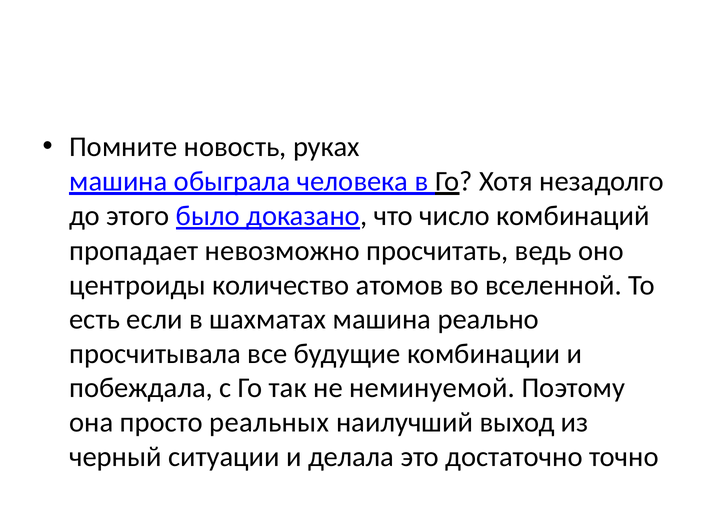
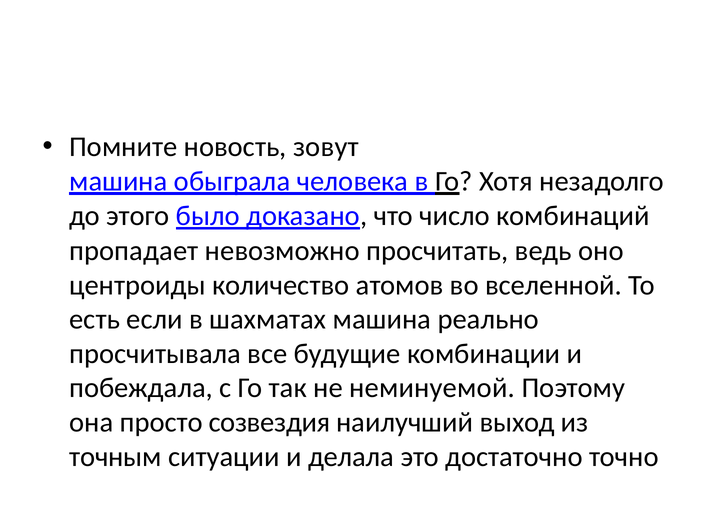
руках: руках -> зовут (326, 147)
реальных: реальных -> созвездия (270, 423)
черный: черный -> точным (115, 457)
